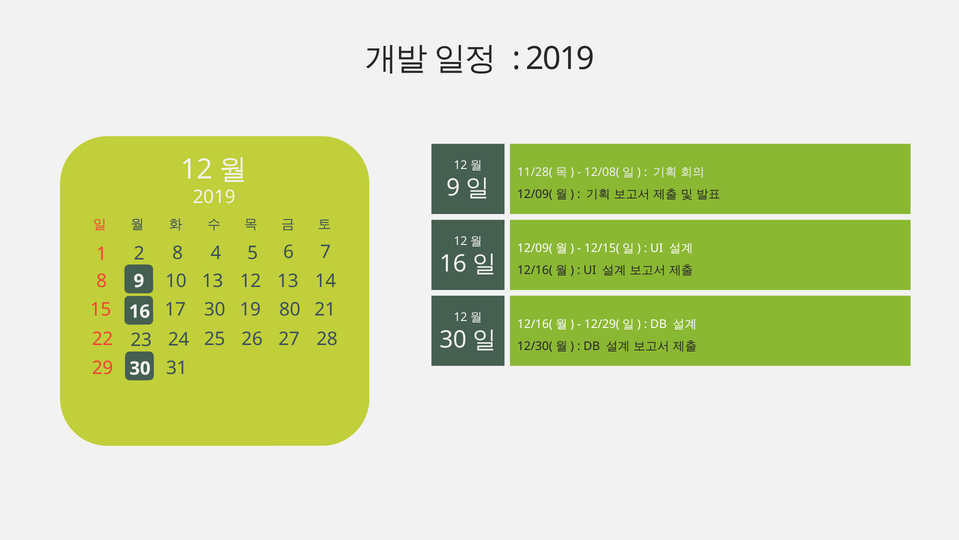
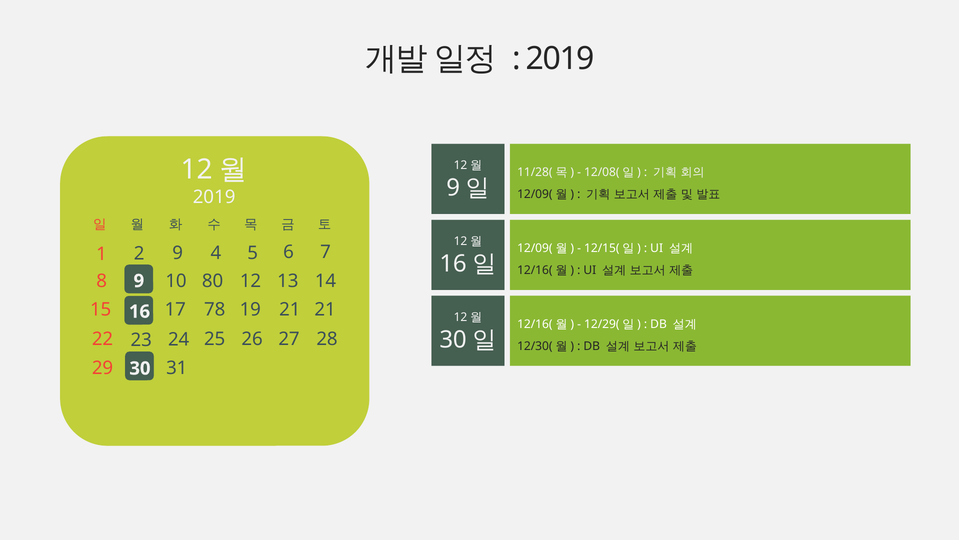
2 8: 8 -> 9 (178, 253)
10 13: 13 -> 80 (213, 281)
17 30: 30 -> 78 (215, 310)
19 80: 80 -> 21 (290, 310)
